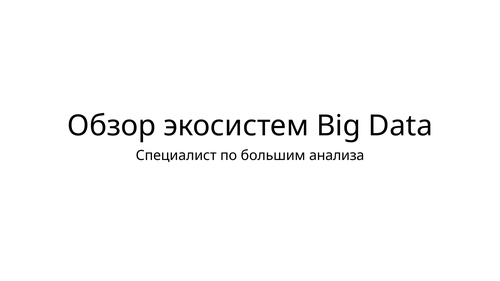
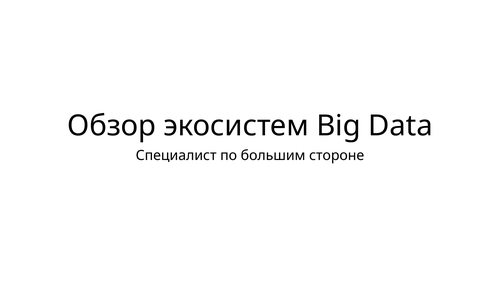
анализа: анализа -> стороне (337, 156)
